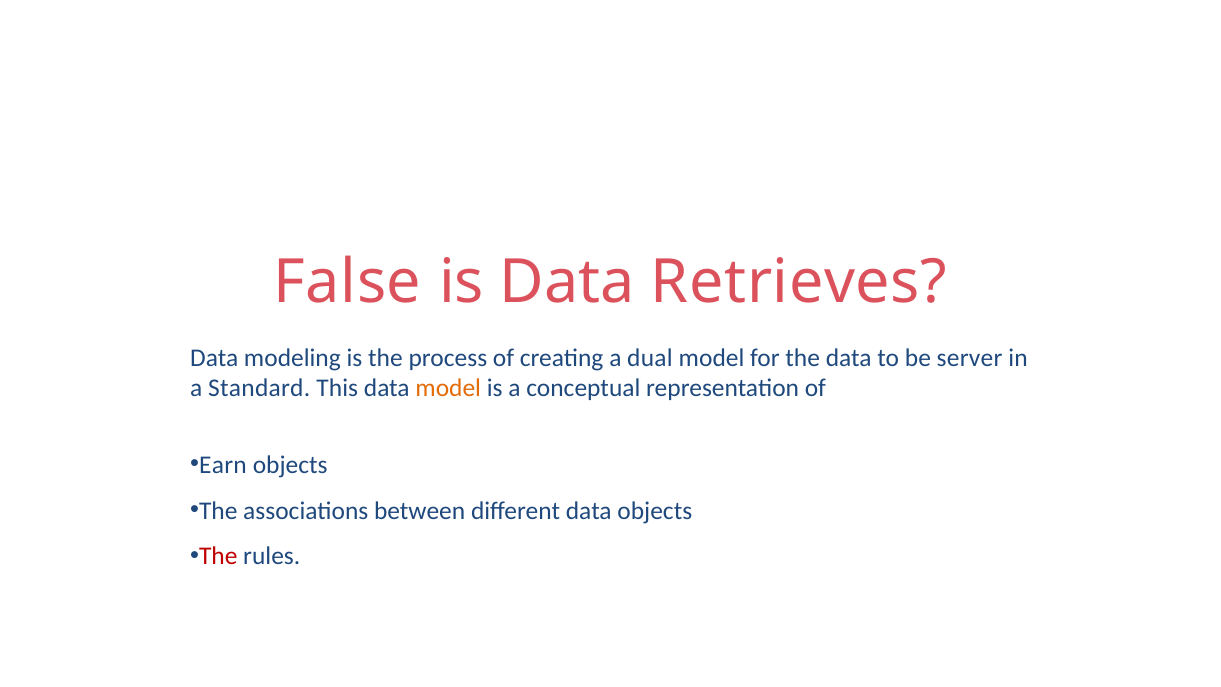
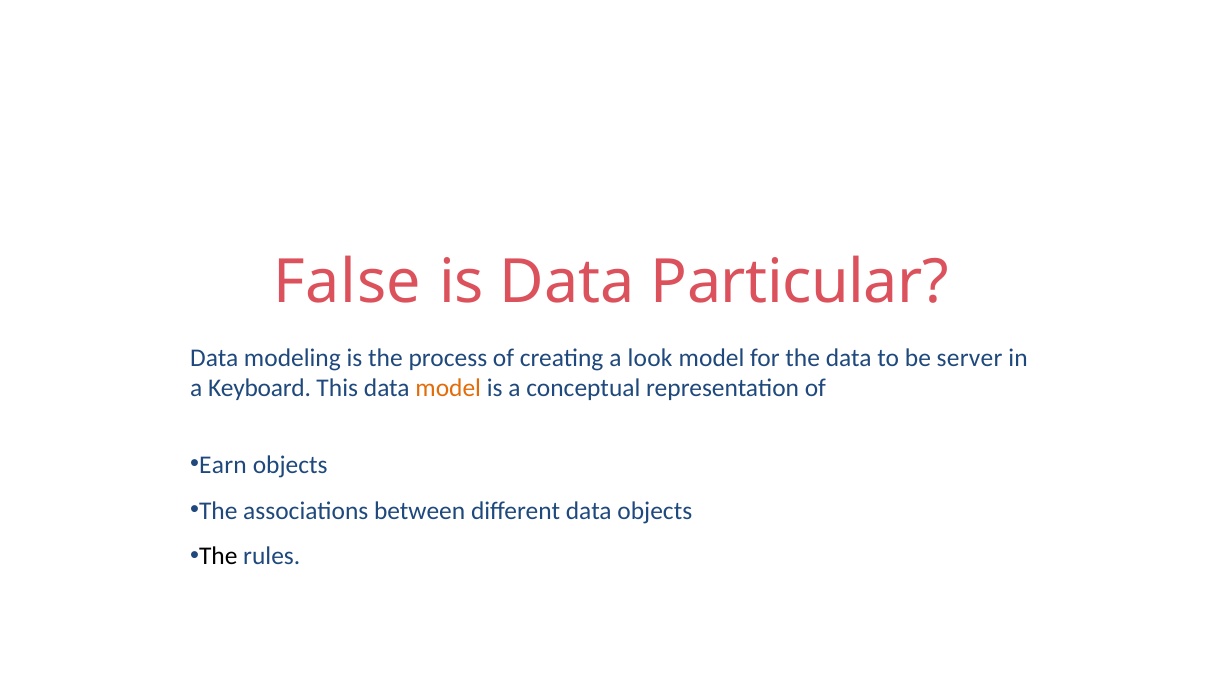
Retrieves: Retrieves -> Particular (800, 282)
dual: dual -> look (650, 358)
Standard: Standard -> Keyboard (259, 388)
The colour: red -> black (218, 556)
